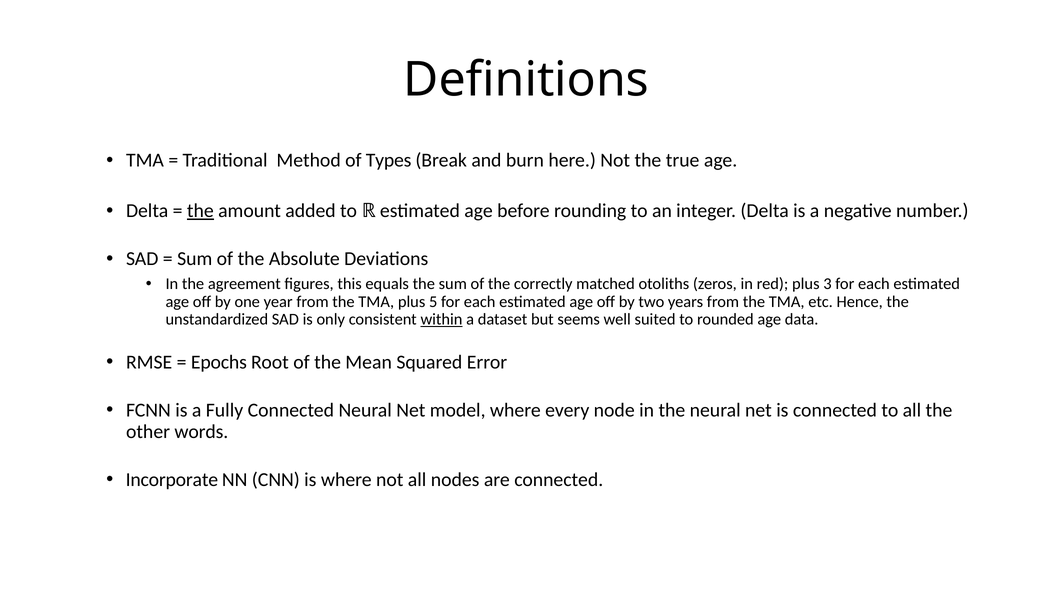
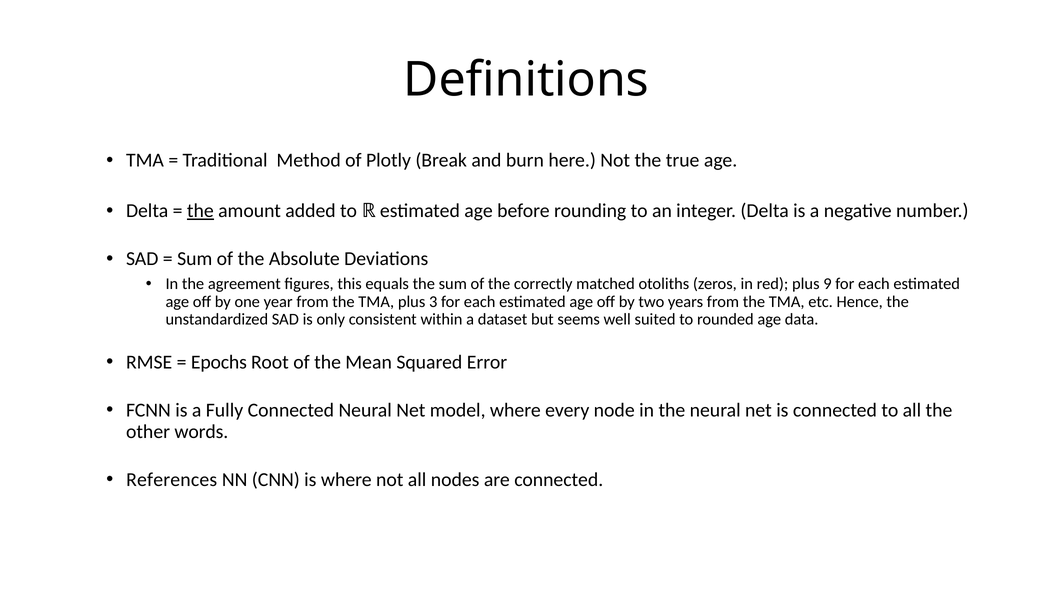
Types: Types -> Plotly (389, 160)
3: 3 -> 9 (827, 284)
5: 5 -> 3 (433, 302)
within underline: present -> none (442, 320)
Incorporate: Incorporate -> References (172, 480)
